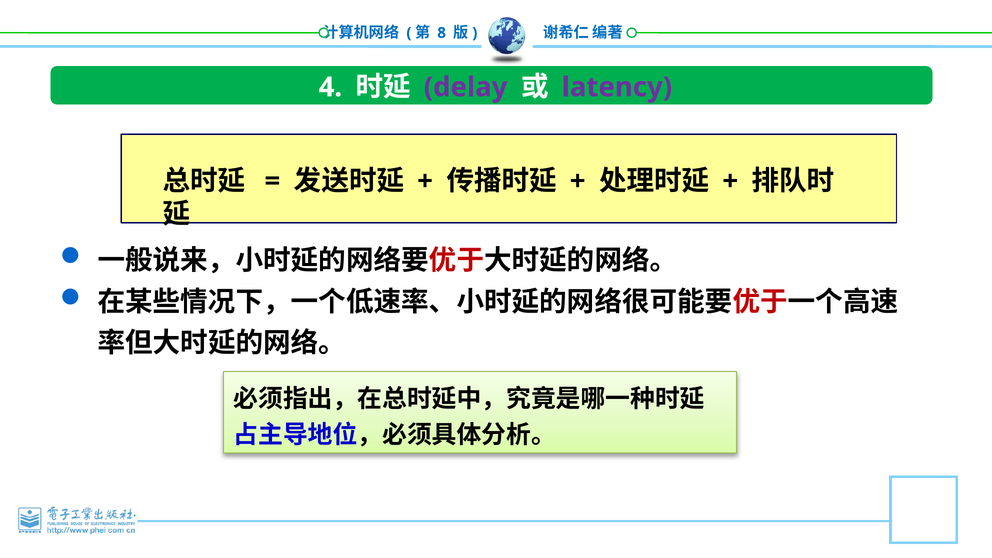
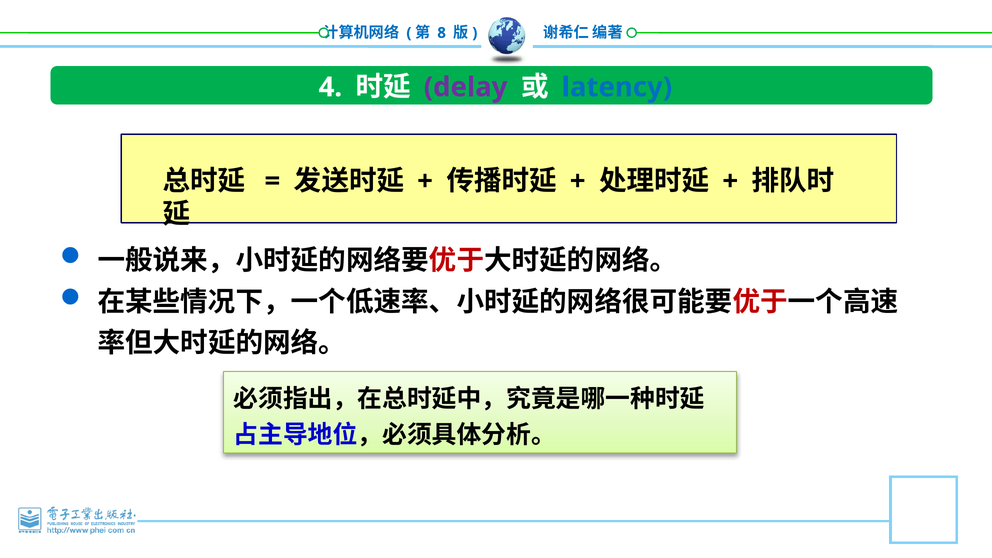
latency colour: purple -> blue (617, 87)
